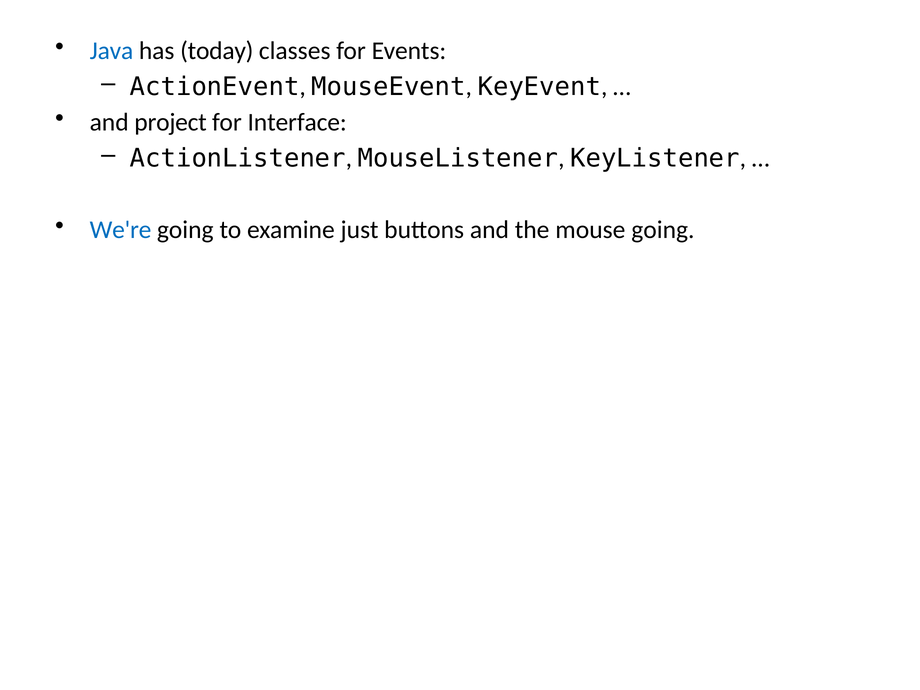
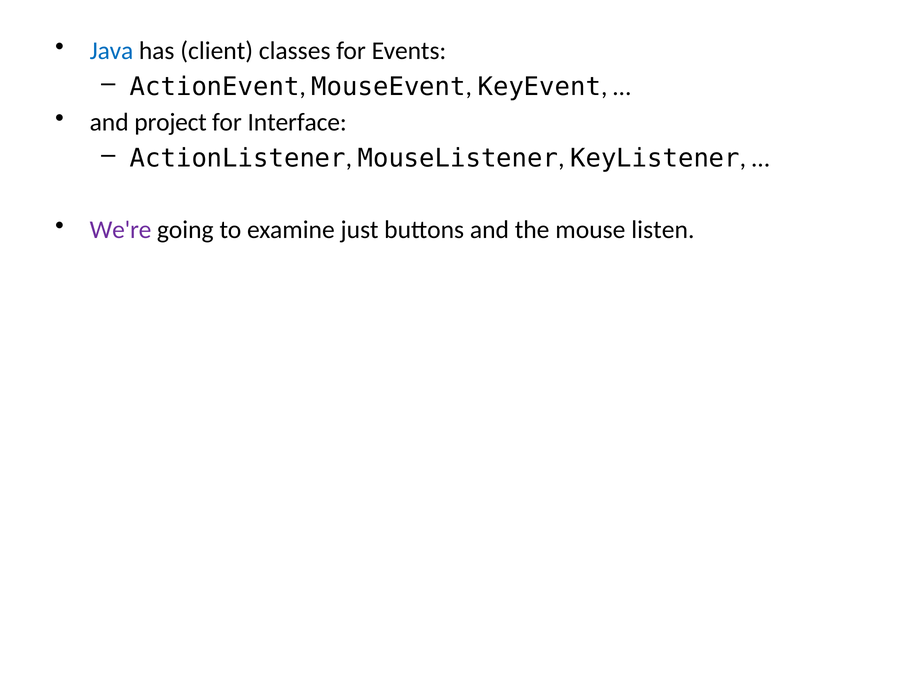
today: today -> client (217, 51)
We're colour: blue -> purple (121, 230)
mouse going: going -> listen (663, 230)
